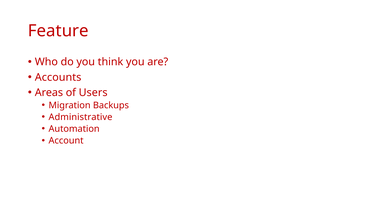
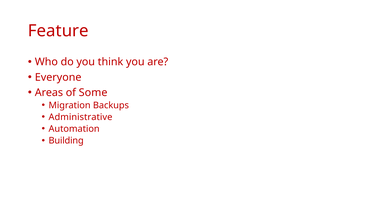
Accounts: Accounts -> Everyone (58, 77)
Users: Users -> Some (93, 93)
Account: Account -> Building (66, 141)
